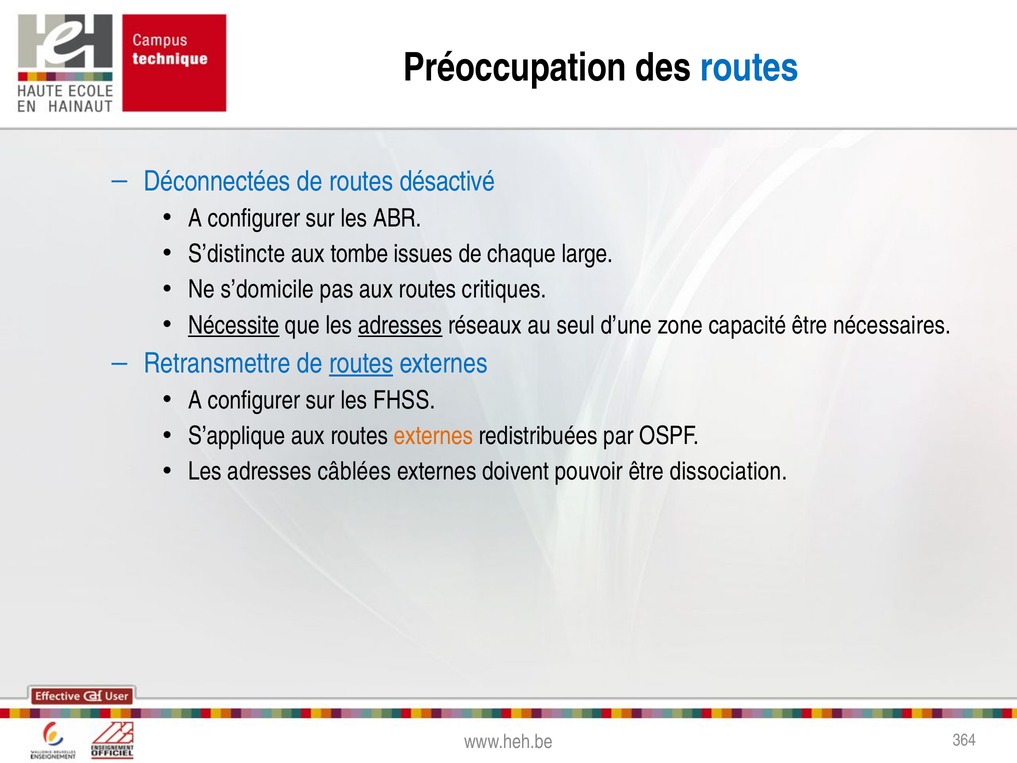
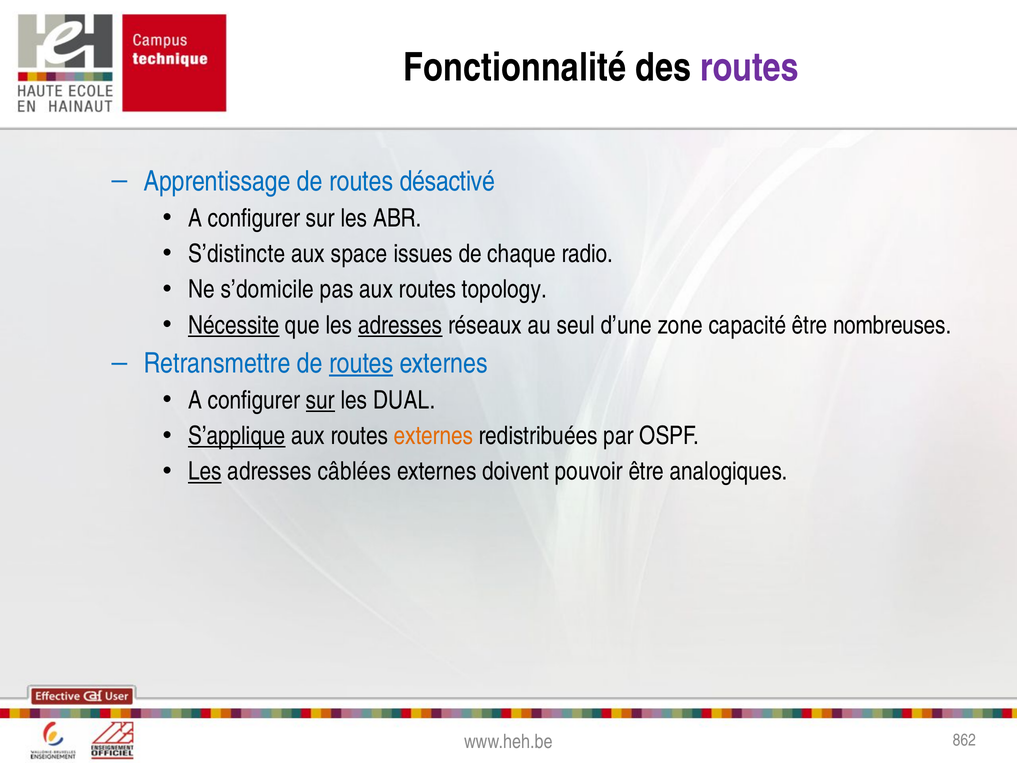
Préoccupation: Préoccupation -> Fonctionnalité (515, 68)
routes colour: blue -> purple (750, 68)
Déconnectées: Déconnectées -> Apprentissage (217, 181)
tombe: tombe -> space (359, 254)
large: large -> radio (587, 254)
critiques: critiques -> topology (504, 289)
nécessaires: nécessaires -> nombreuses (892, 325)
sur underline: none -> present (320, 400)
FHSS: FHSS -> DUAL (404, 400)
S’applique underline: none -> present (237, 436)
Les underline: none -> present (205, 471)
dissociation: dissociation -> analogiques (729, 471)
364: 364 -> 862 (964, 740)
